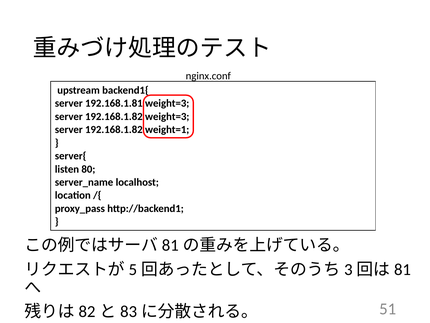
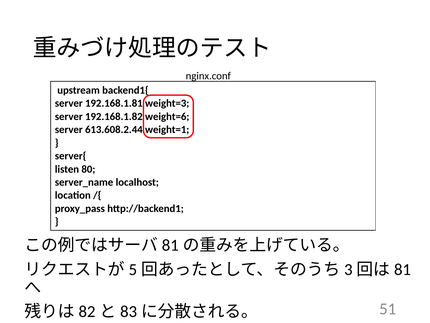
192.168.1.82 weight=3: weight=3 -> weight=6 (167, 116)
192.168.1.82: 192.168.1.82 -> 613.608.2.44 (114, 129)
